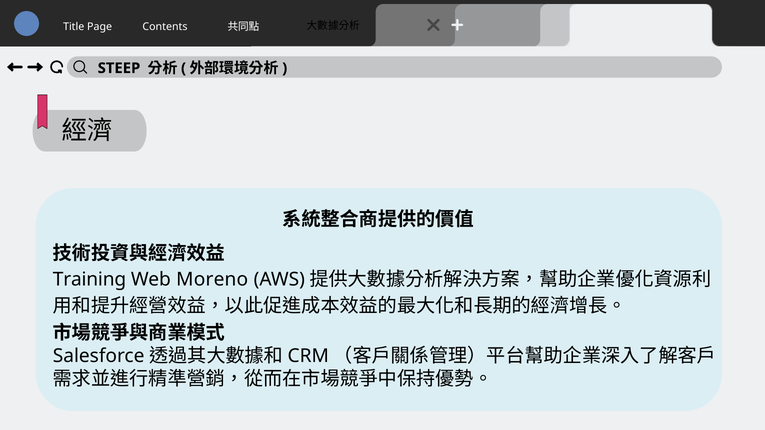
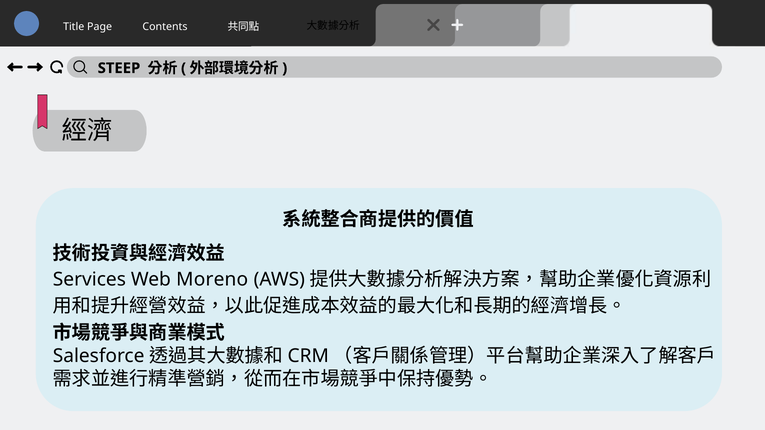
Training: Training -> Services (89, 280)
